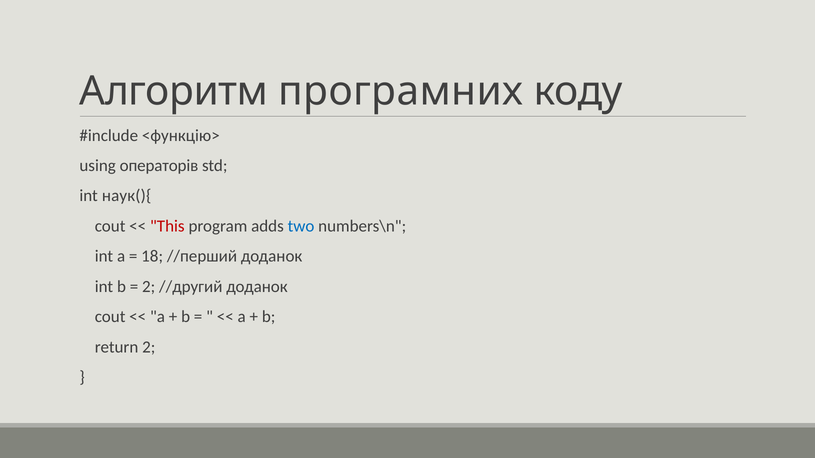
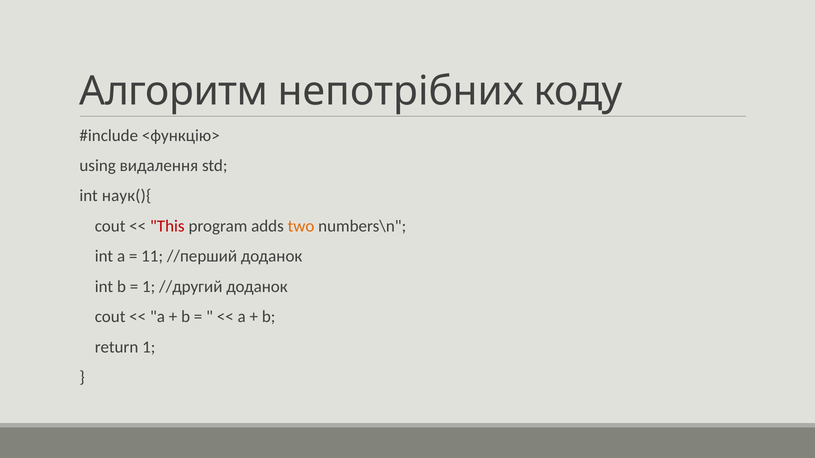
програмних: програмних -> непотрібних (401, 91)
операторів: операторів -> видалення (159, 166)
two colour: blue -> orange (301, 226)
18: 18 -> 11 (152, 257)
2: 2 -> 1 (149, 287)
return 2: 2 -> 1 (149, 347)
